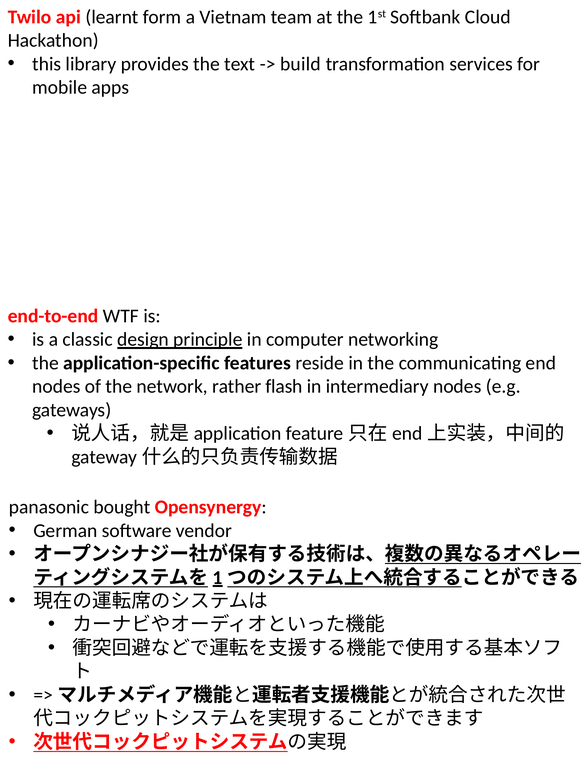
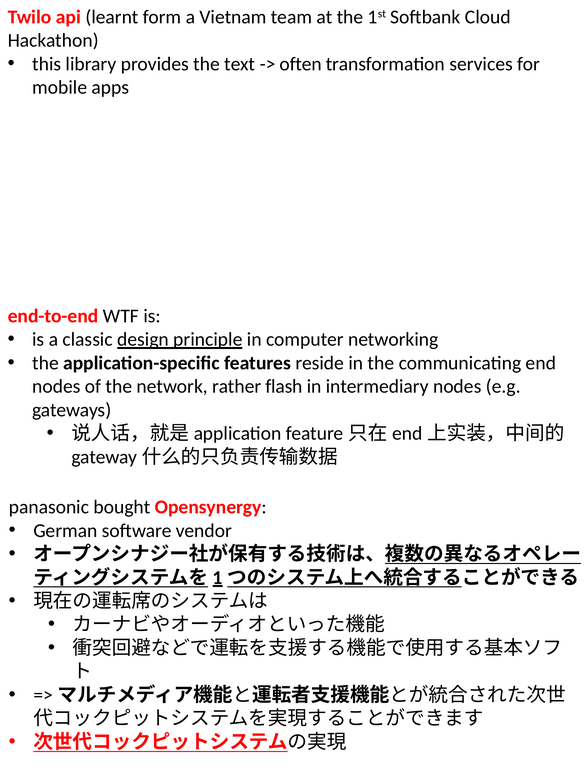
build: build -> often (301, 64)
